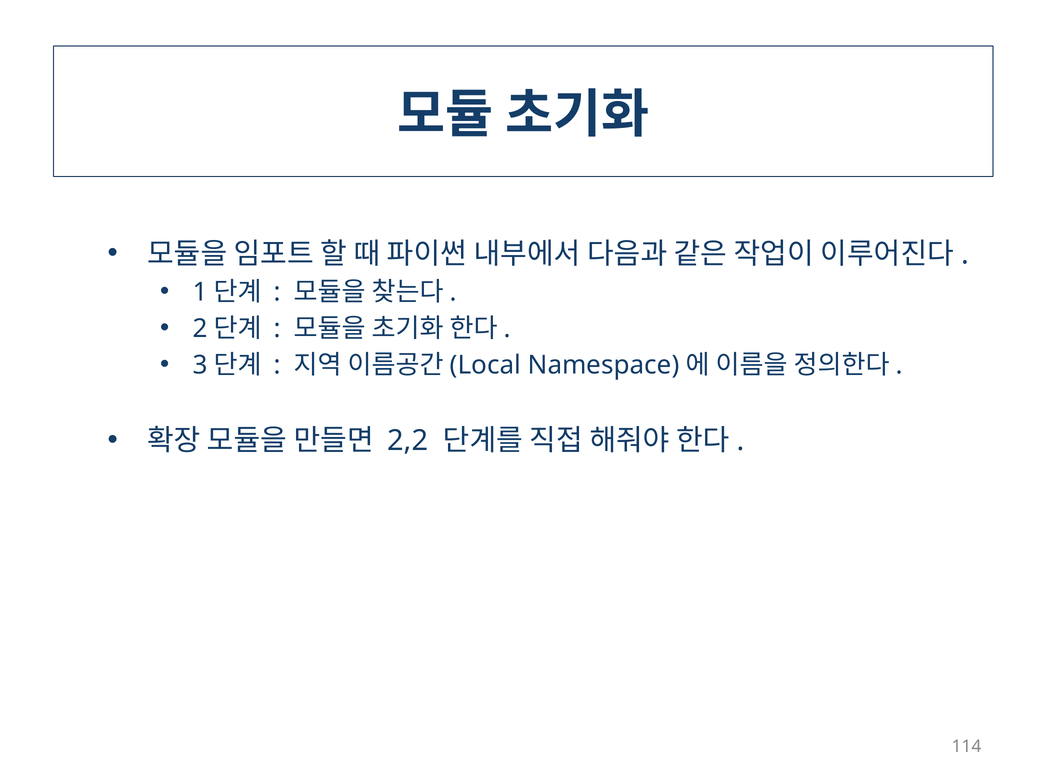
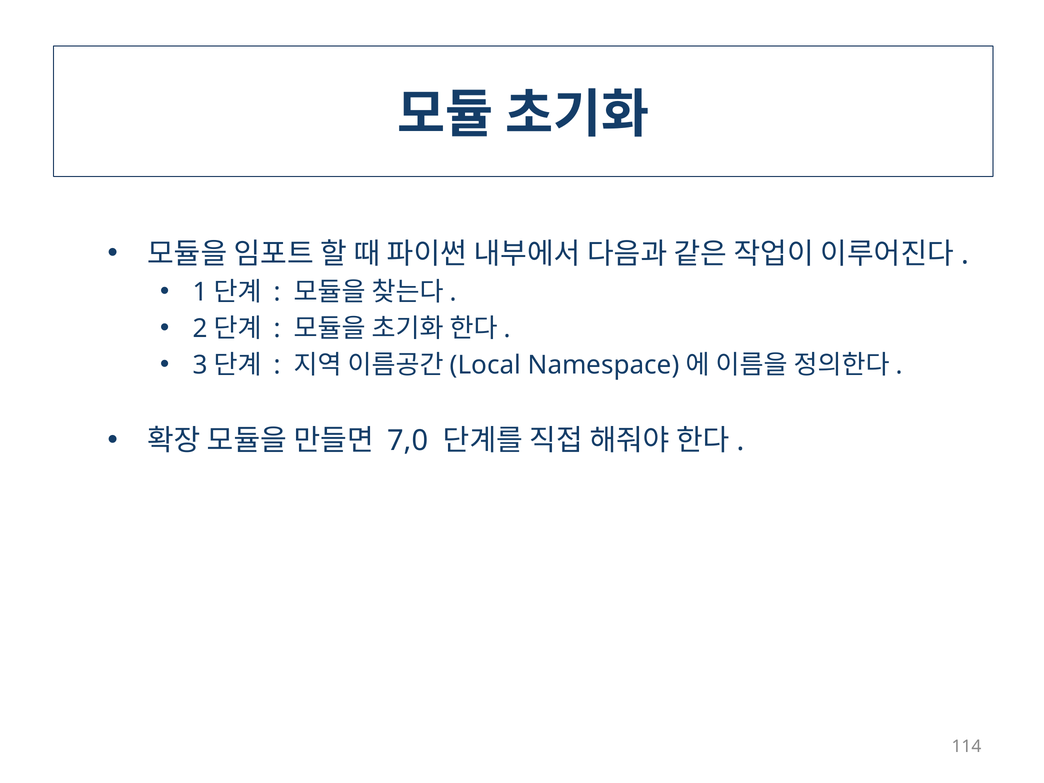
2,2: 2,2 -> 7,0 (408, 441)
